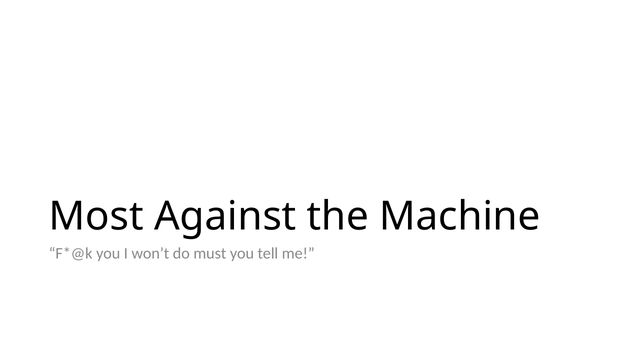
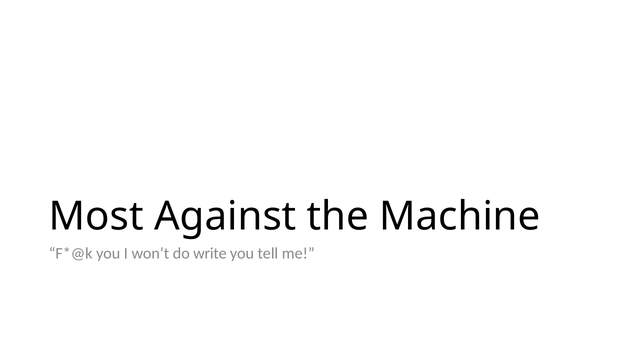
must: must -> write (210, 253)
